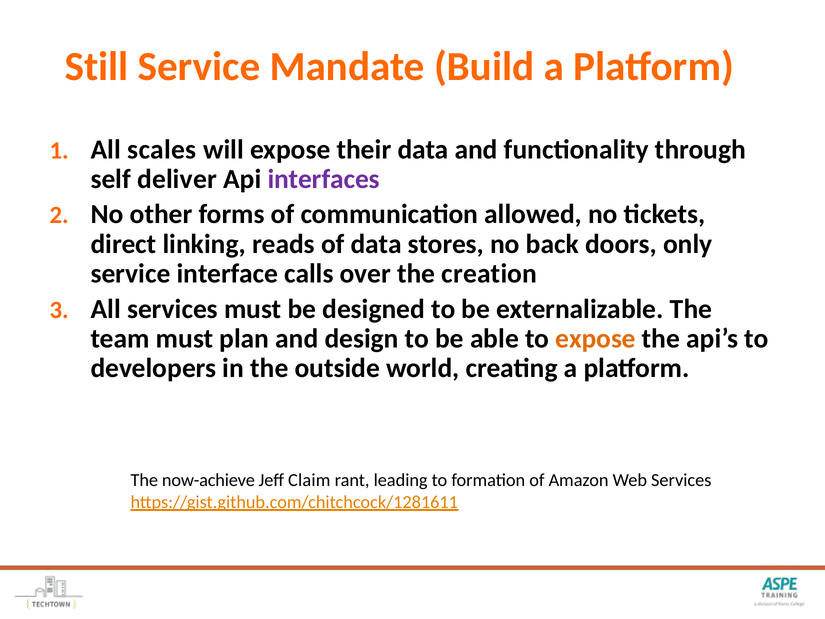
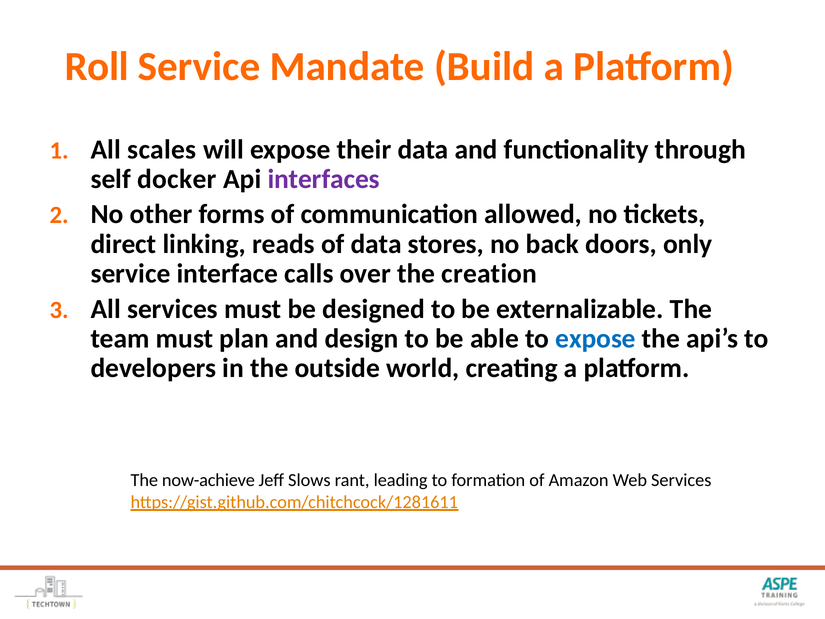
Still: Still -> Roll (97, 66)
deliver: deliver -> docker (177, 179)
expose colour: orange -> blue (596, 339)
Claim: Claim -> Slows (309, 480)
